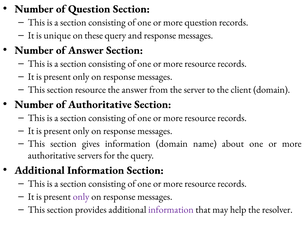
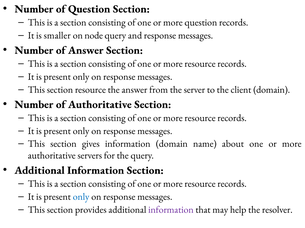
unique: unique -> smaller (57, 35)
these: these -> node (94, 35)
only colour: purple -> blue (81, 197)
